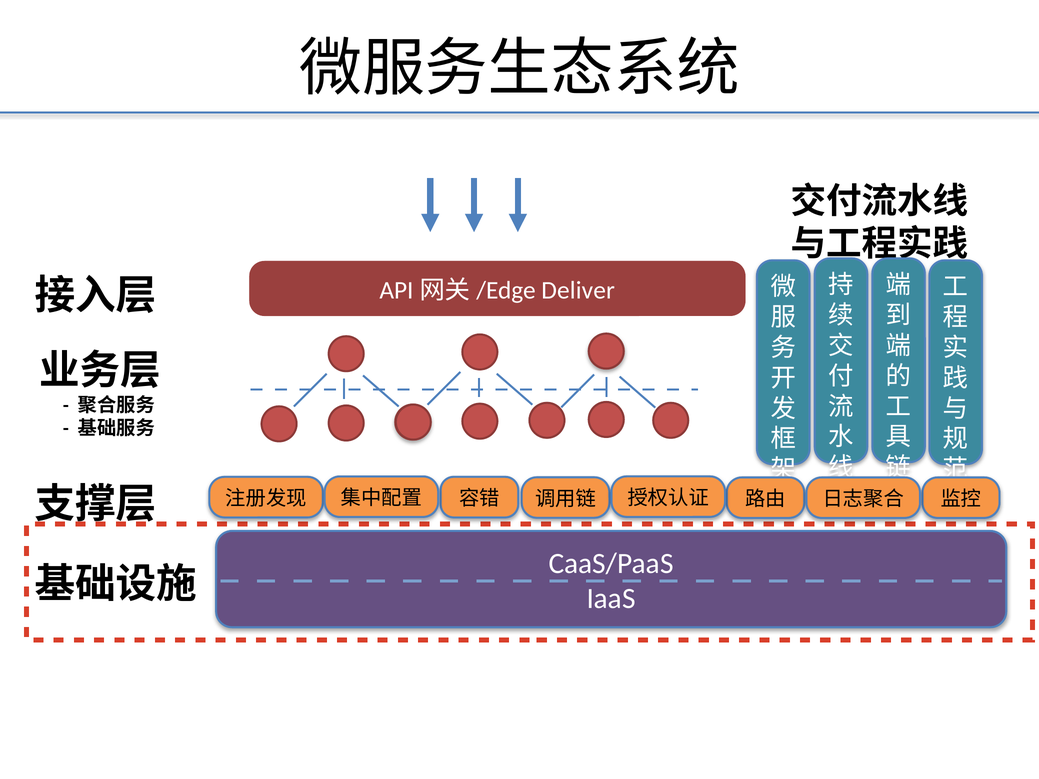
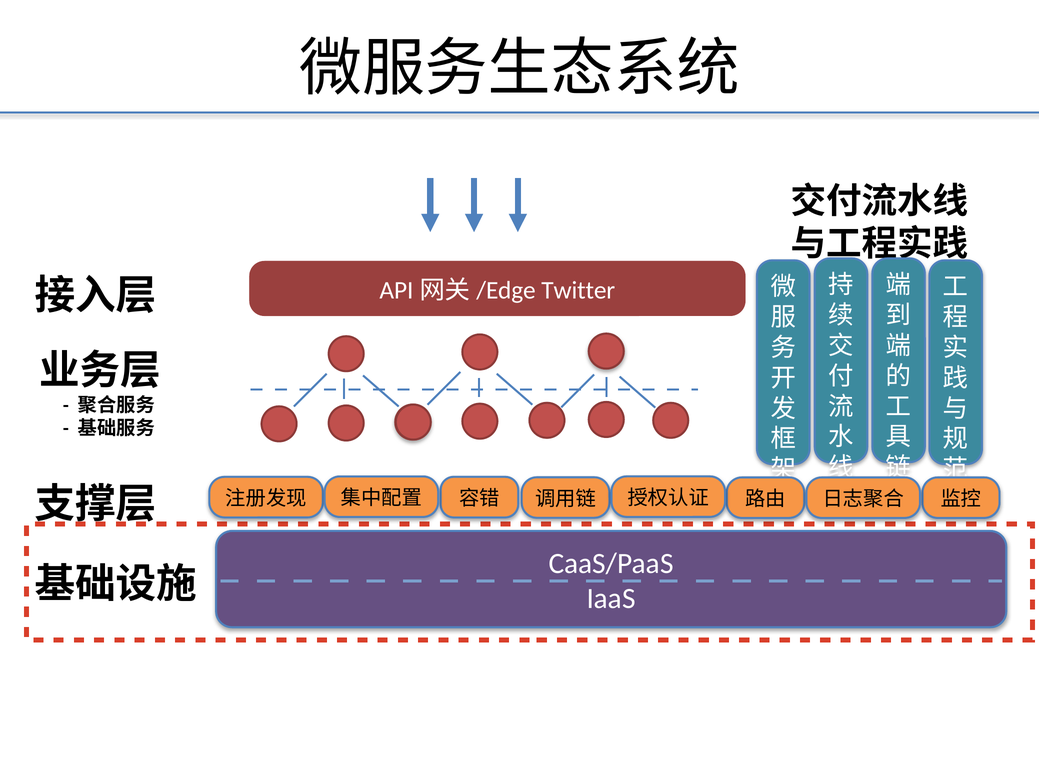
Deliver: Deliver -> Twitter (578, 290)
